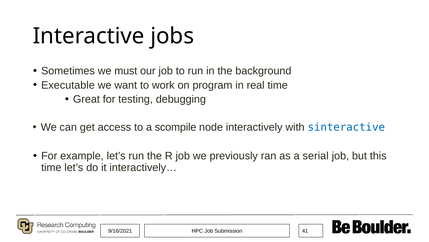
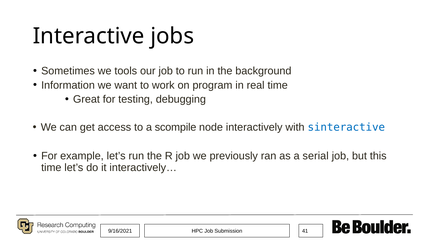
must: must -> tools (126, 71)
Executable: Executable -> Information (68, 85)
